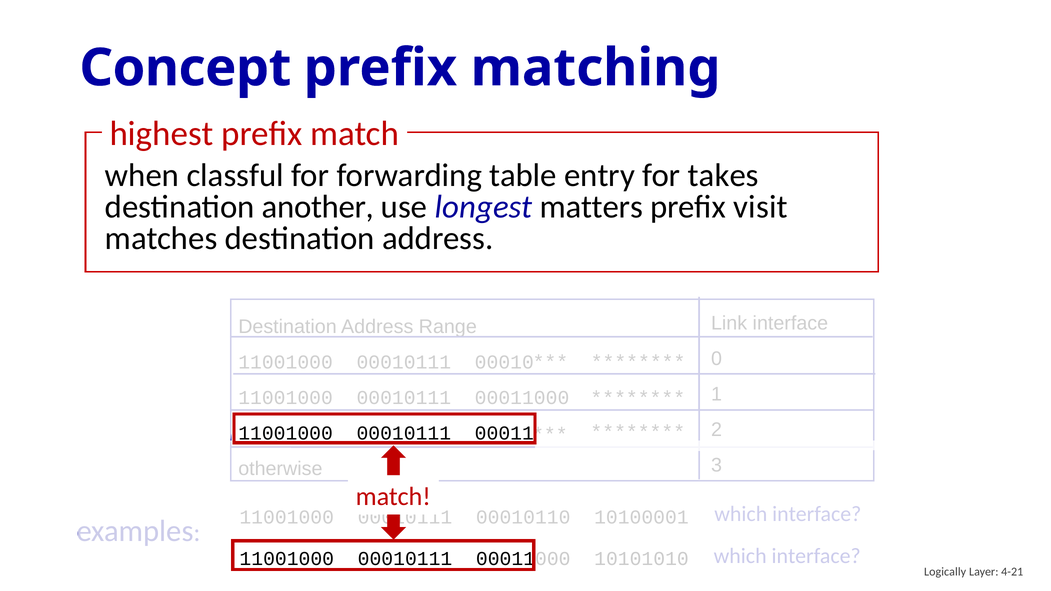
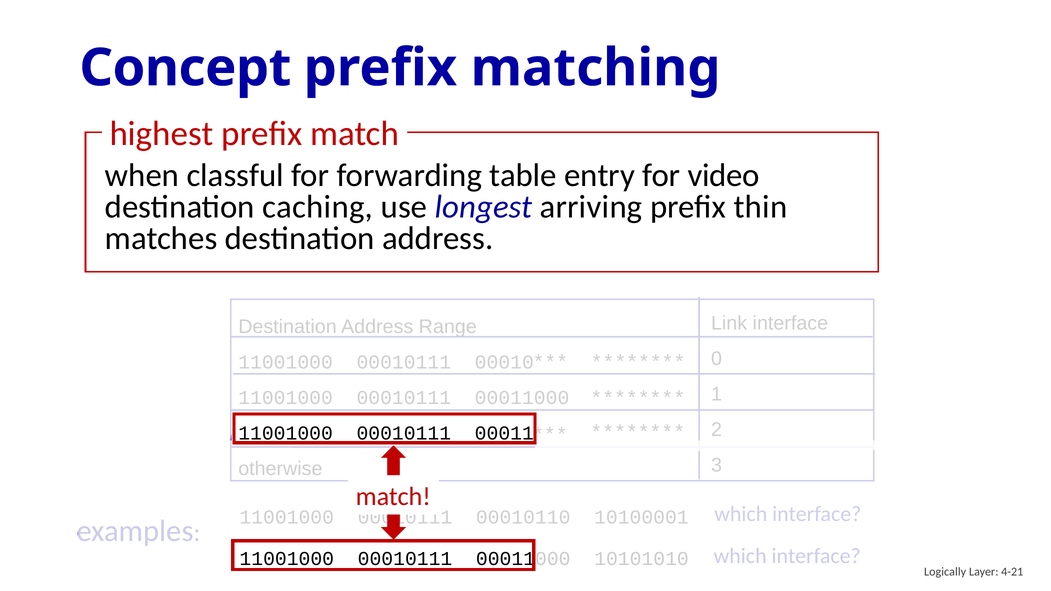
takes: takes -> video (723, 175)
another: another -> caching (318, 207)
matters: matters -> arriving (591, 207)
visit: visit -> thin (761, 207)
